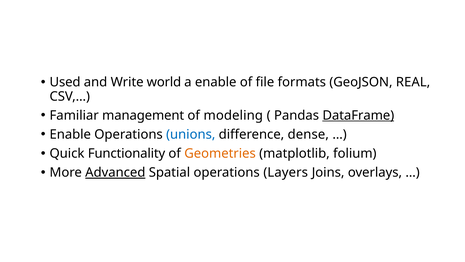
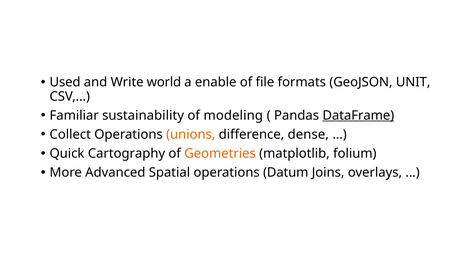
REAL: REAL -> UNIT (413, 82)
management: management -> sustainability (143, 115)
Enable: Enable -> Collect (70, 134)
unions colour: blue -> orange (191, 134)
Functionality: Functionality -> Cartography (126, 153)
Advanced underline: present -> none (115, 172)
Layers: Layers -> Datum (286, 172)
